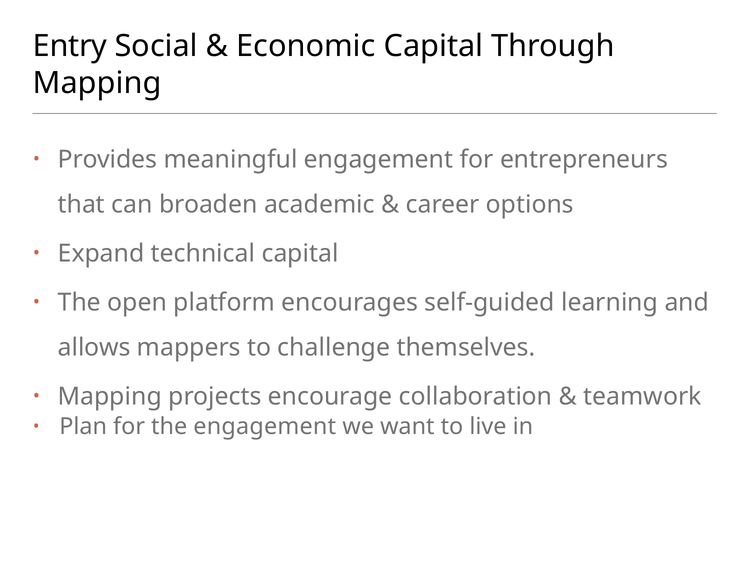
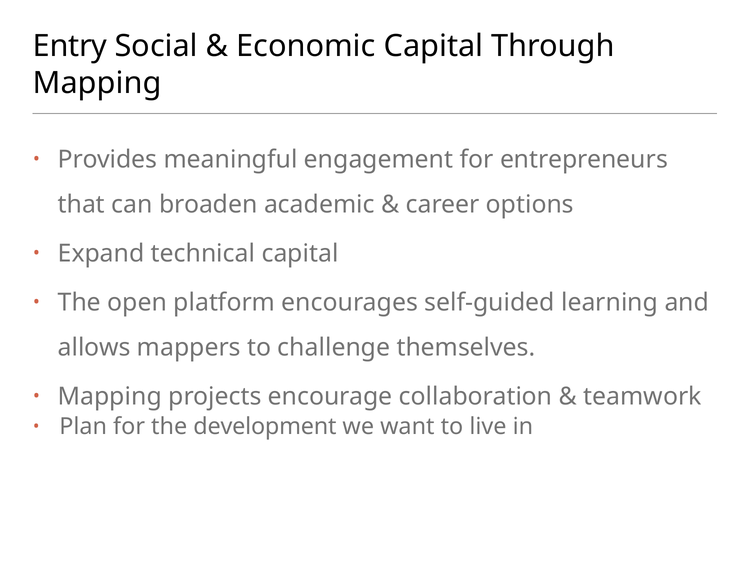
the engagement: engagement -> development (265, 427)
